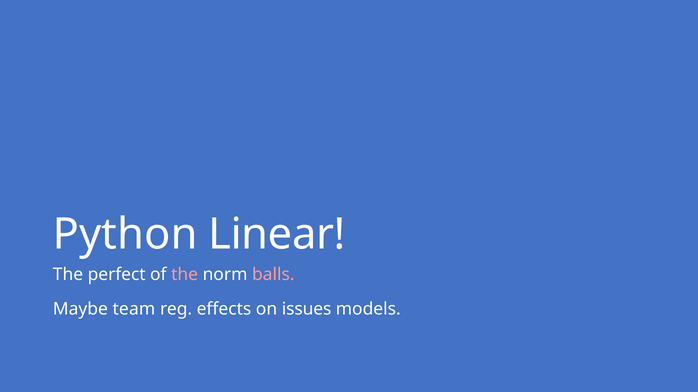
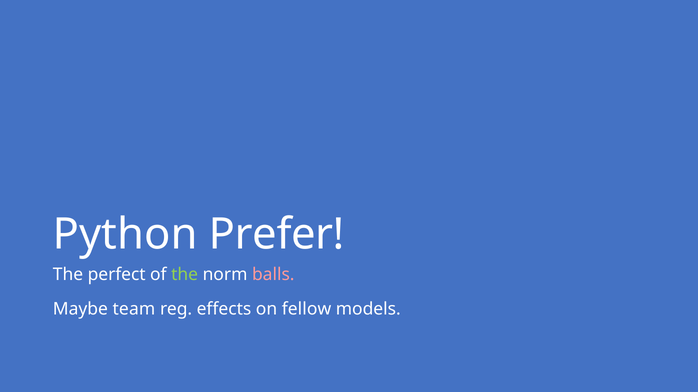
Linear: Linear -> Prefer (277, 235)
the colour: pink -> light green (185, 275)
issues: issues -> fellow (307, 310)
